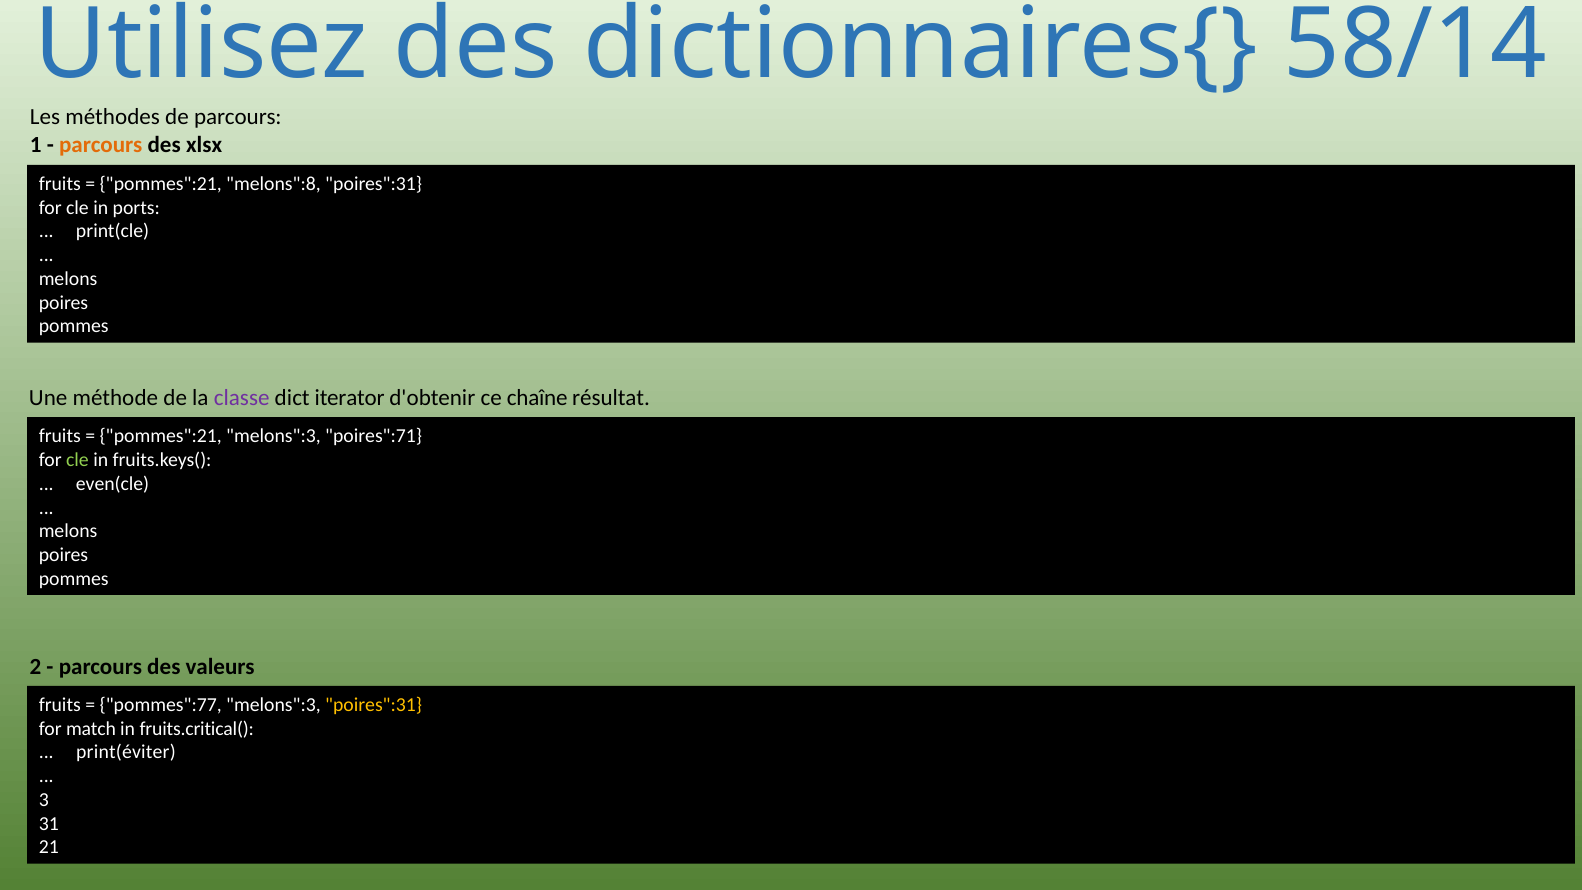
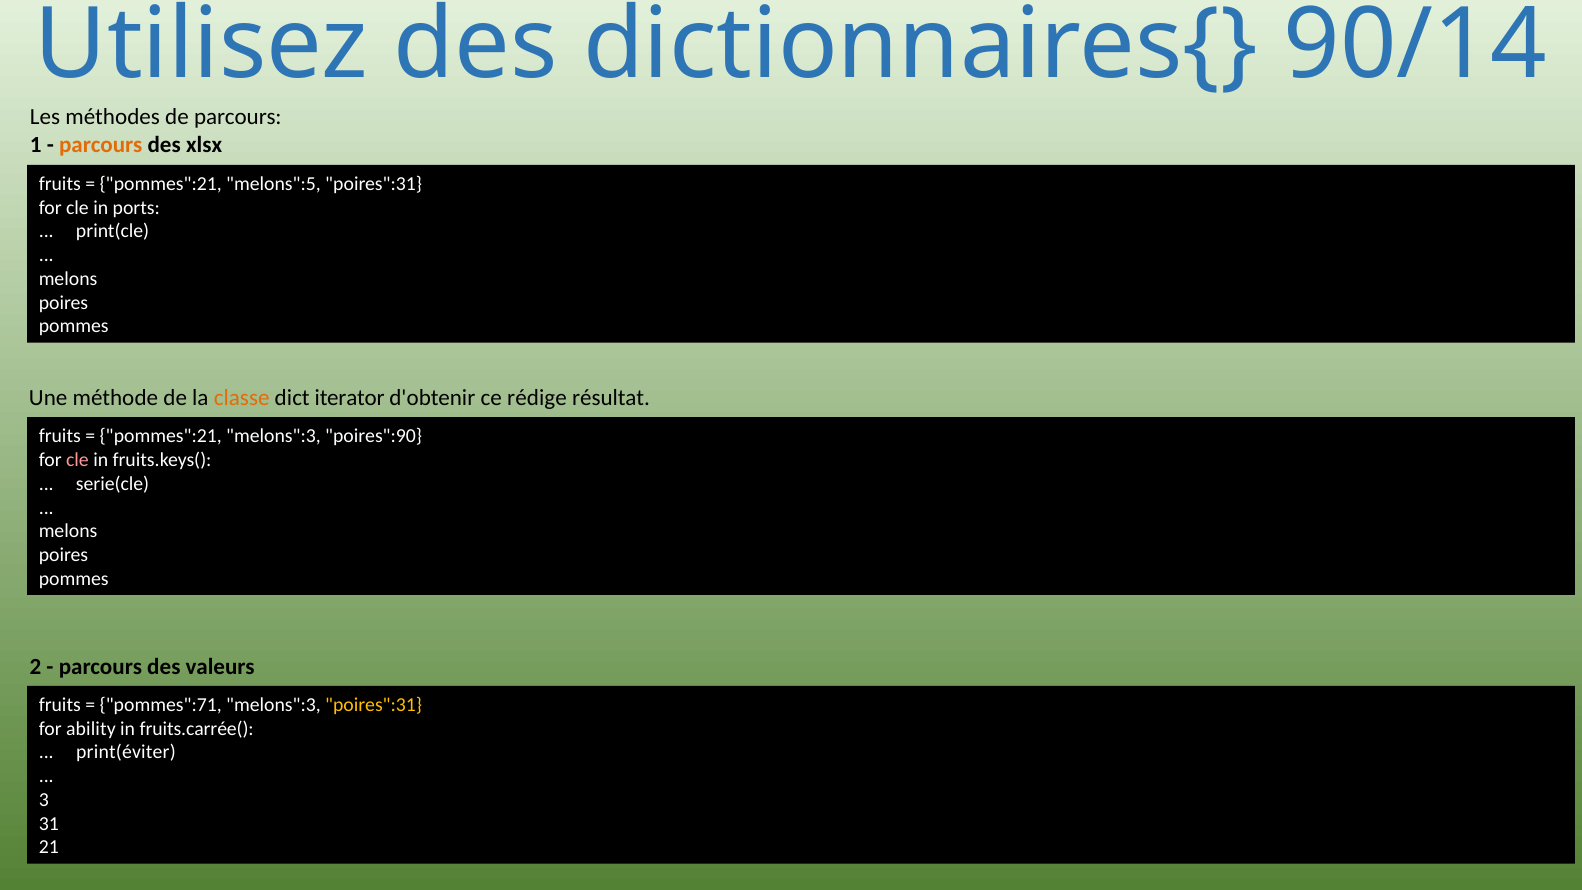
58/14: 58/14 -> 90/14 (1415, 45)
melons":8: melons":8 -> melons":5 (273, 184)
classe colour: purple -> orange (242, 397)
chaîne: chaîne -> rédige (537, 397)
poires":71: poires":71 -> poires":90 (374, 436)
cle colour: light green -> pink (77, 460)
even(cle: even(cle -> serie(cle (113, 484)
pommes":77: pommes":77 -> pommes":71 (161, 705)
match: match -> ability (91, 728)
fruits.critical(: fruits.critical( -> fruits.carrée( (197, 728)
